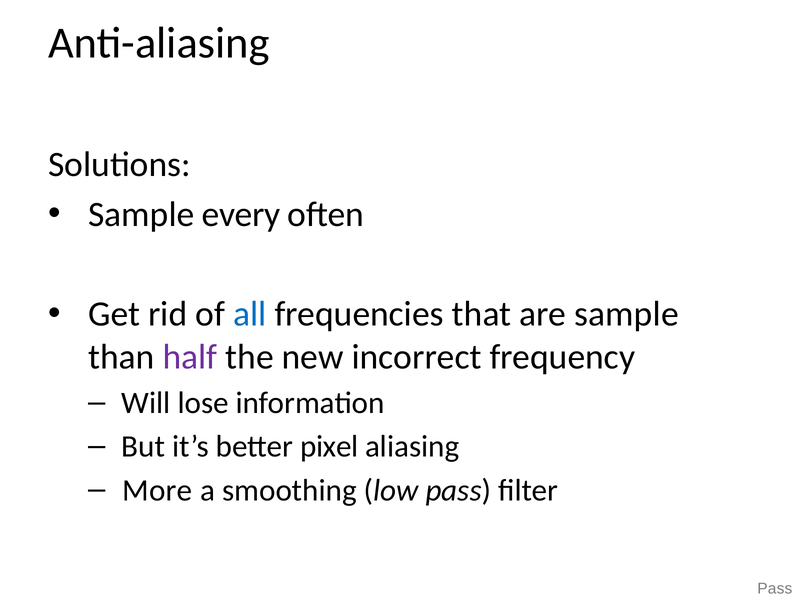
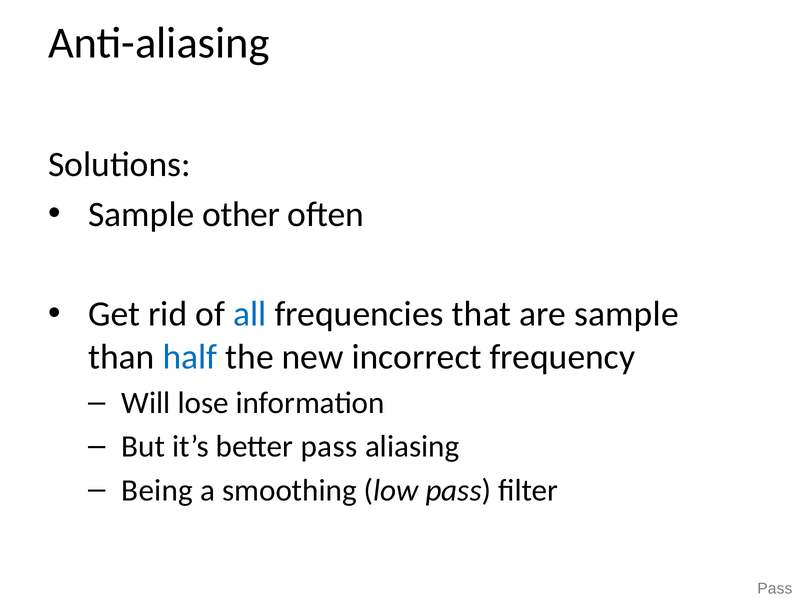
every: every -> other (241, 214)
half colour: purple -> blue (190, 357)
better pixel: pixel -> pass (329, 446)
More: More -> Being (157, 490)
